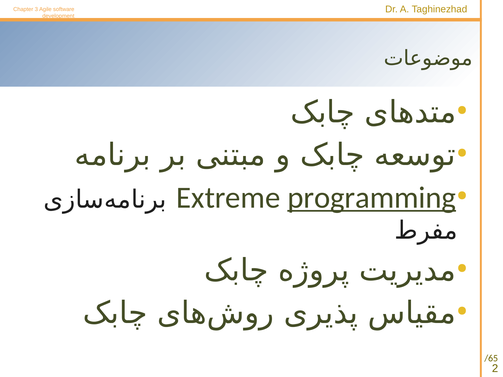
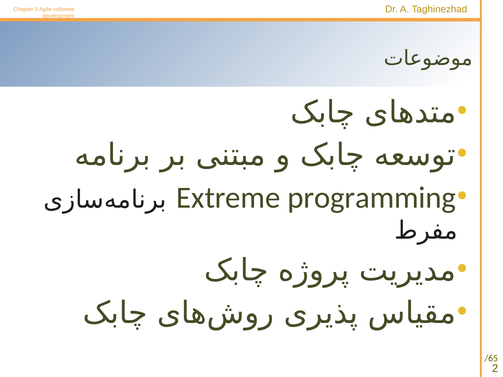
programming underline: present -> none (372, 198)
